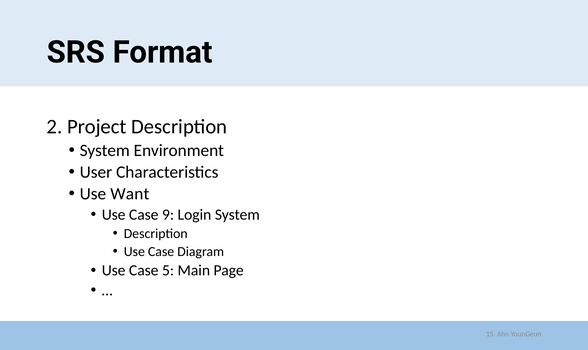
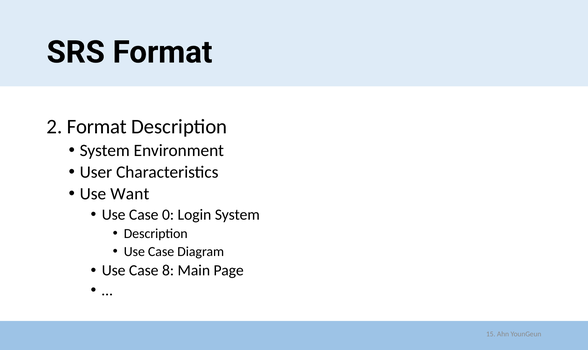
2 Project: Project -> Format (97, 127)
9: 9 -> 0 (168, 215)
5: 5 -> 8 (168, 271)
